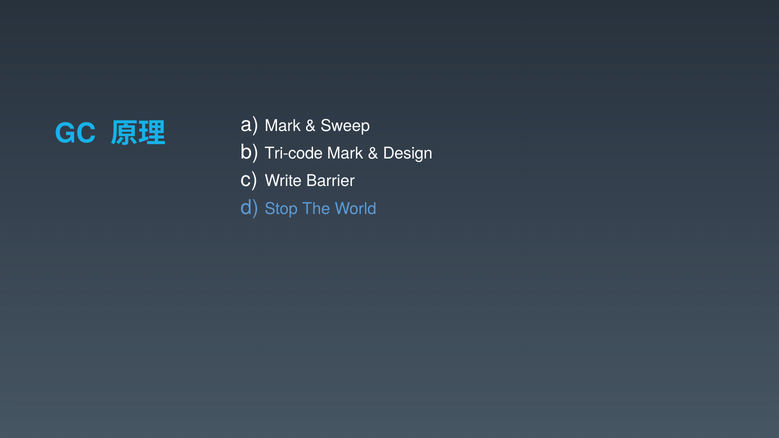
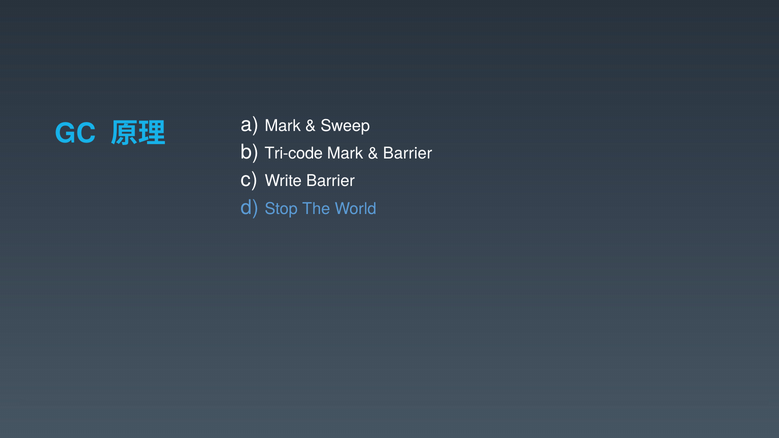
Design: Design -> Barrier (408, 154)
